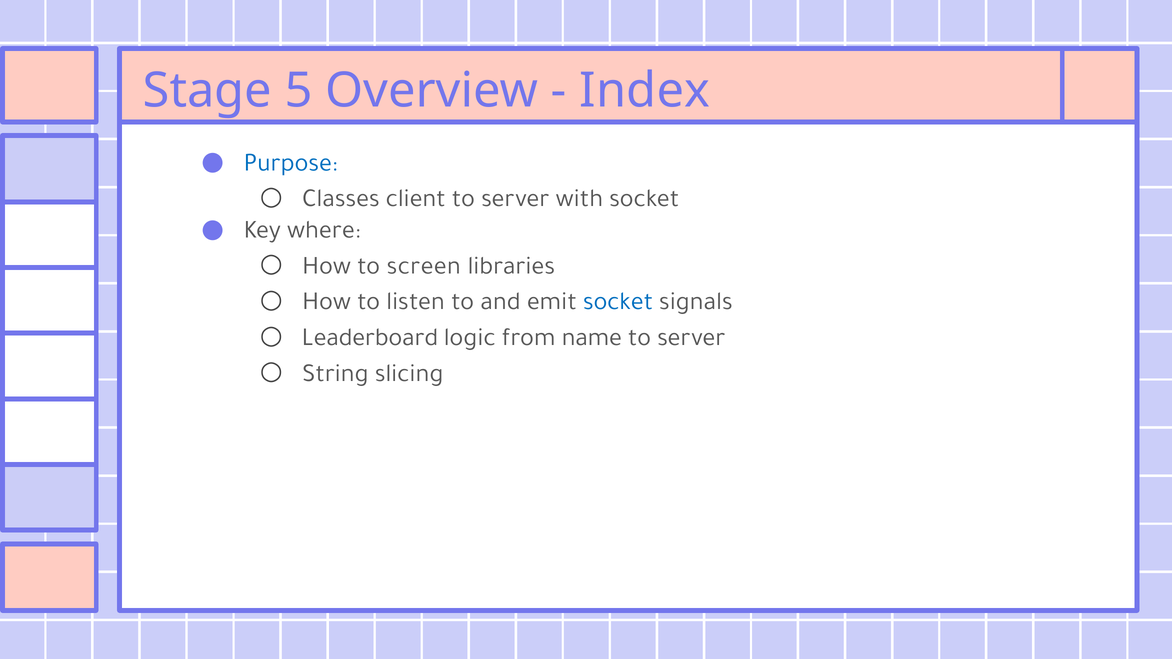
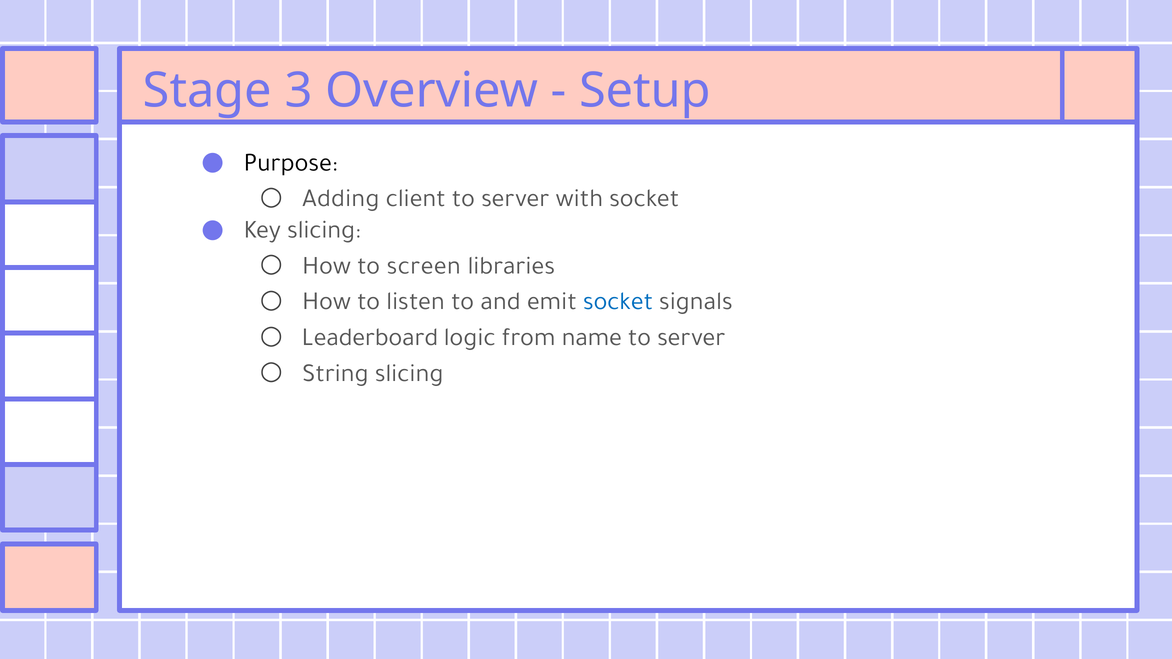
5: 5 -> 3 (299, 91)
Index: Index -> Setup (645, 91)
Purpose colour: blue -> black (291, 162)
Classes: Classes -> Adding (341, 198)
Key where: where -> slicing (324, 229)
